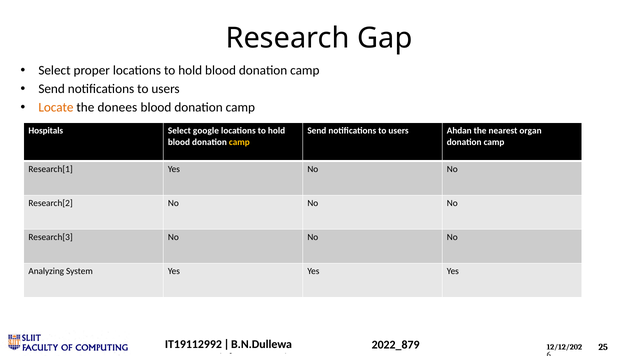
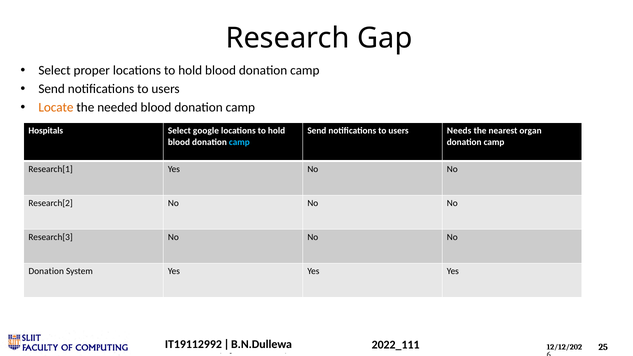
donees: donees -> needed (117, 107)
Ahdan: Ahdan -> Needs (459, 131)
camp colour: yellow -> light blue (239, 142)
Analyzing: Analyzing -> Donation (46, 271)
2022_879: 2022_879 -> 2022_111 (396, 345)
